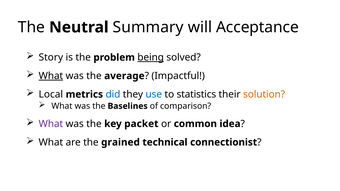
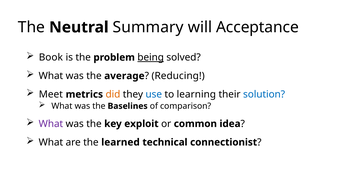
Story: Story -> Book (51, 57)
What underline: present -> none (51, 76)
Impactful: Impactful -> Reducing (178, 76)
Local: Local -> Meet (51, 94)
did colour: blue -> orange (113, 94)
statistics: statistics -> learning (196, 94)
solution colour: orange -> blue (264, 94)
packet: packet -> exploit (141, 124)
grained: grained -> learned (120, 142)
